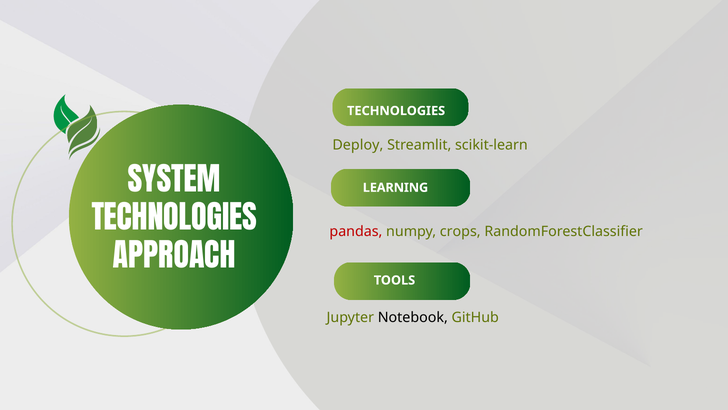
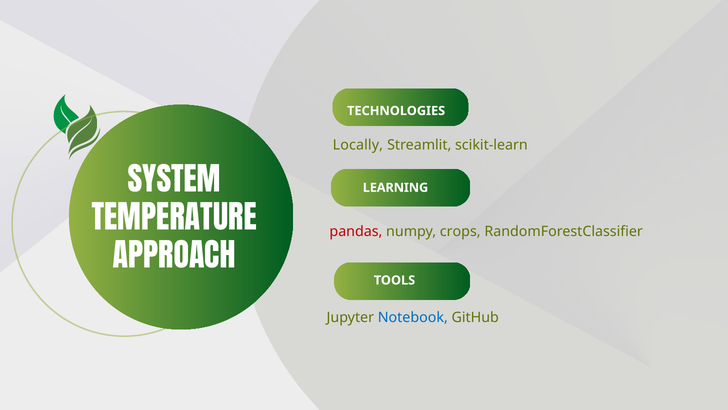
Deploy: Deploy -> Locally (358, 145)
TECHNOLOGIES: TECHNOLOGIES -> TEMPERATURE (174, 219)
Notebook colour: black -> blue (413, 317)
